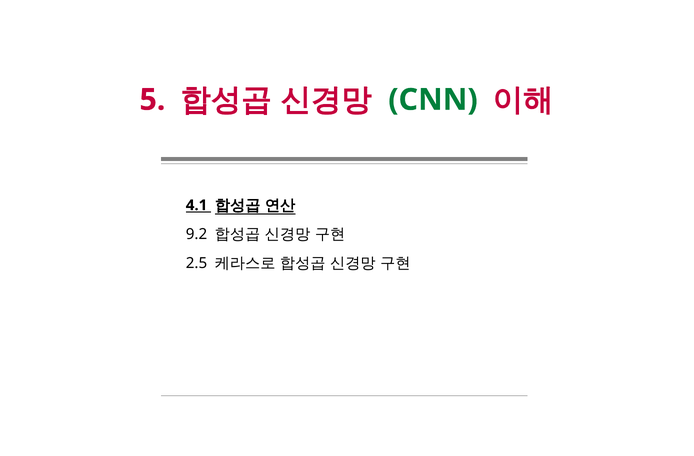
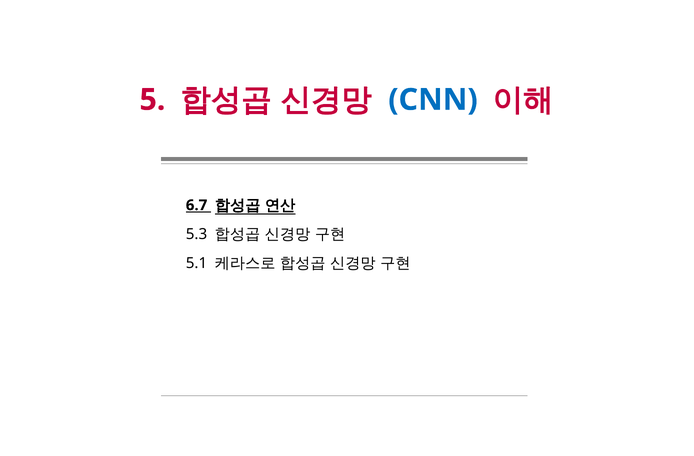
CNN colour: green -> blue (433, 100)
4.1: 4.1 -> 6.7 (197, 205)
9.2: 9.2 -> 5.3 (196, 234)
2.5: 2.5 -> 5.1 (196, 263)
